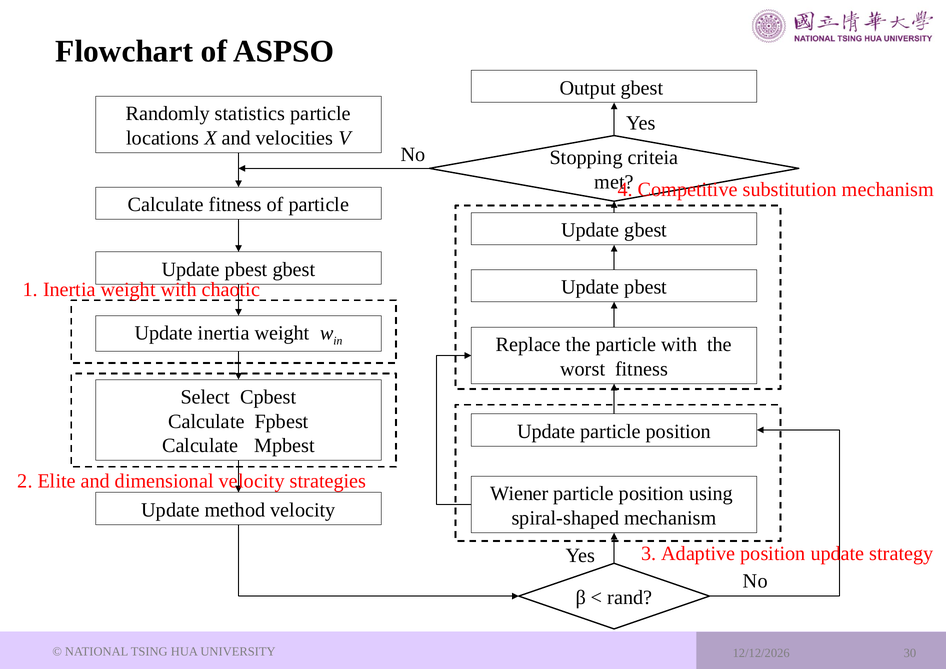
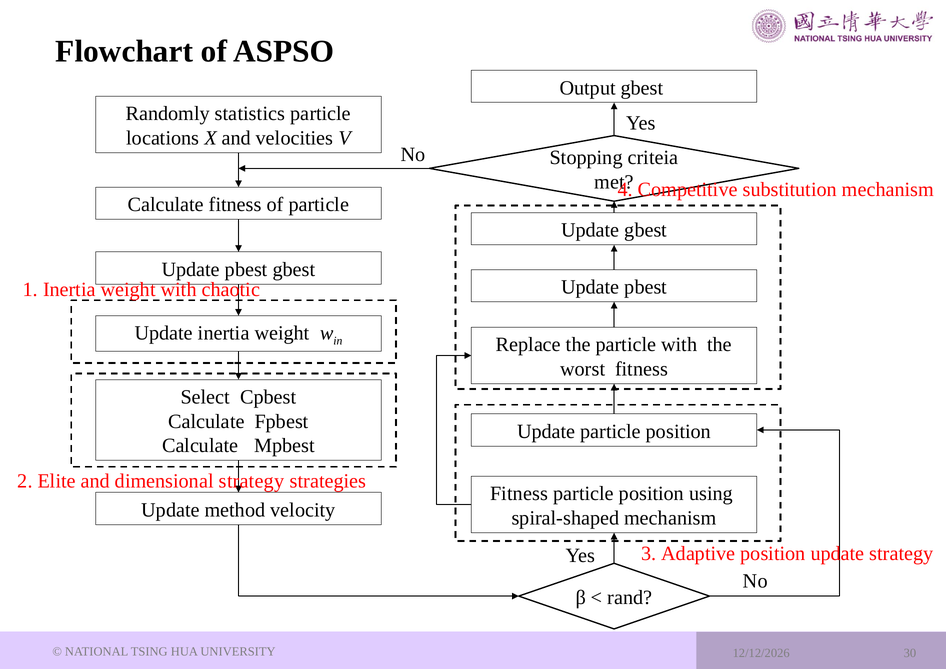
dimensional velocity: velocity -> strategy (252, 481)
Wiener: Wiener -> Fitness (519, 494)
